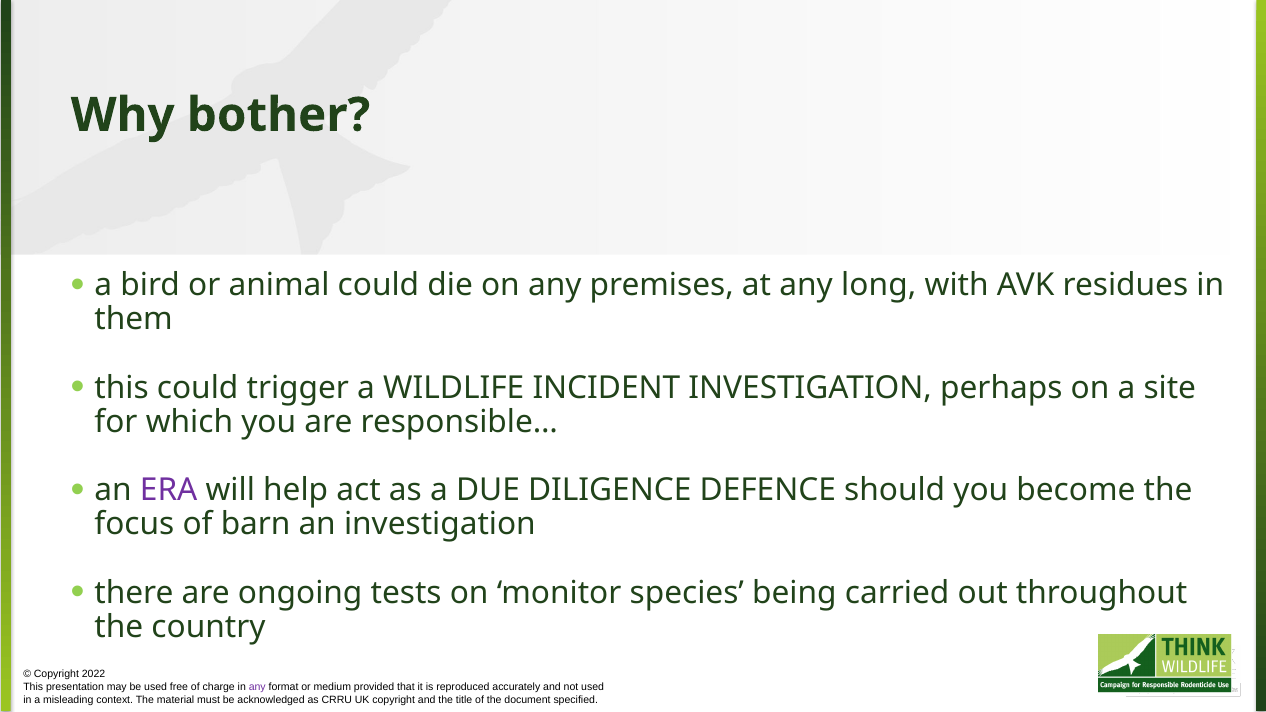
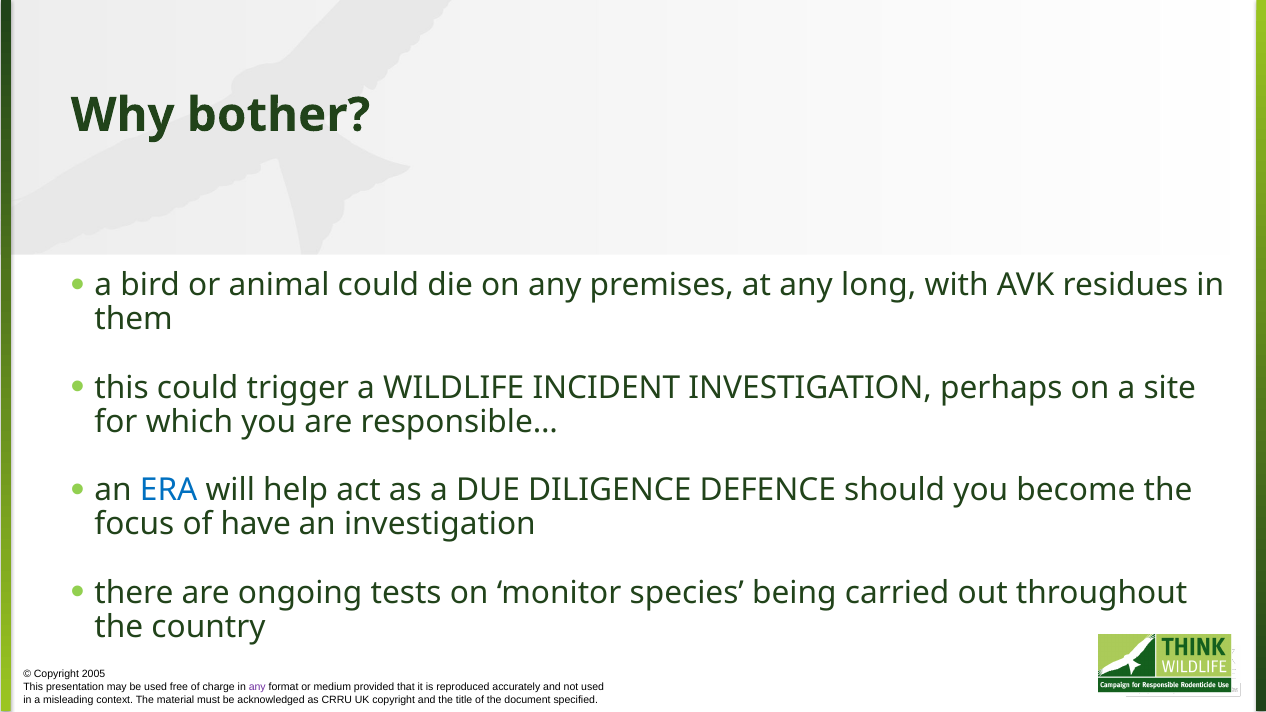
ERA colour: purple -> blue (169, 490)
barn: barn -> have (256, 525)
2022: 2022 -> 2005 (94, 675)
